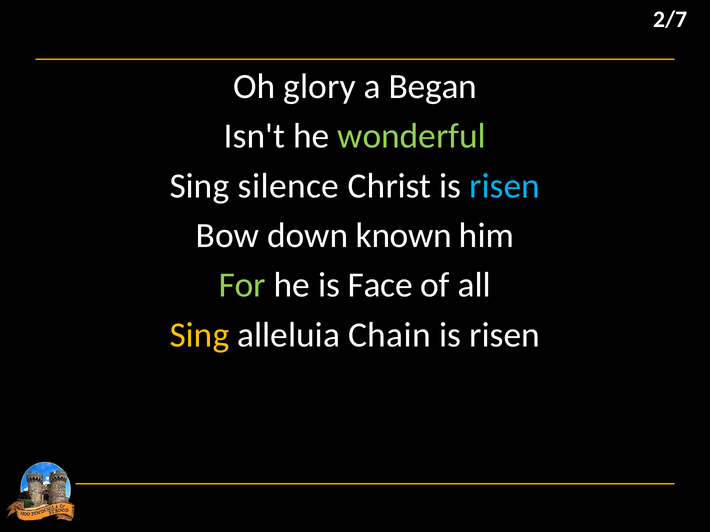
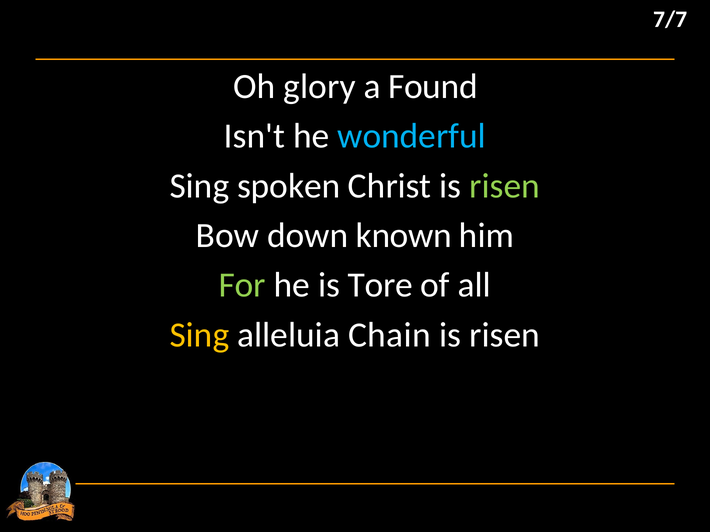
2/7: 2/7 -> 7/7 (670, 19)
Began: Began -> Found (433, 87)
wonderful colour: light green -> light blue (412, 136)
silence: silence -> spoken (289, 186)
risen colour: light blue -> light green (505, 186)
Face: Face -> Tore (380, 286)
